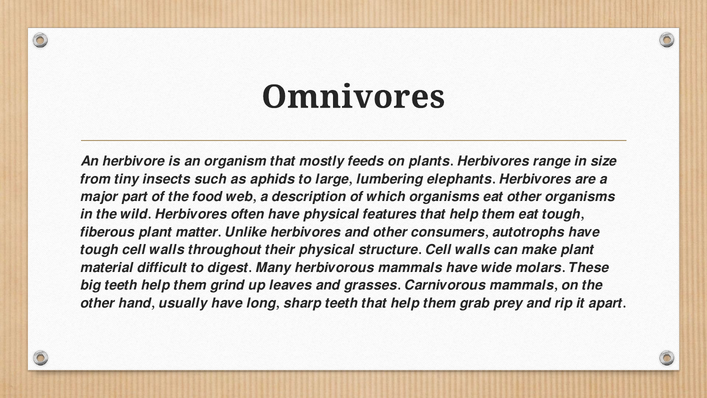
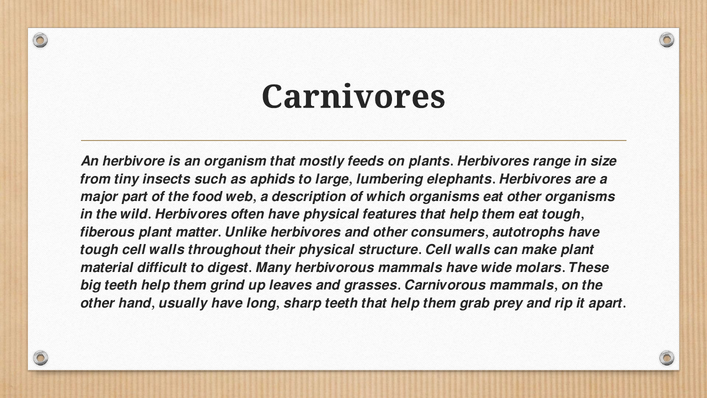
Omnivores: Omnivores -> Carnivores (353, 97)
